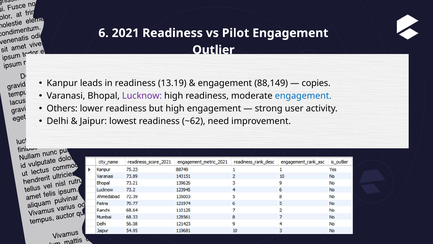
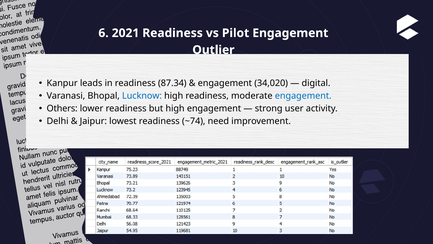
13.19: 13.19 -> 87.34 (172, 83)
88,149: 88,149 -> 34,020 (271, 83)
copies: copies -> digital (316, 83)
Lucknow colour: purple -> blue (142, 96)
~62: ~62 -> ~74 (194, 121)
